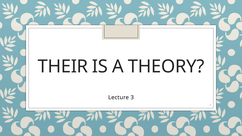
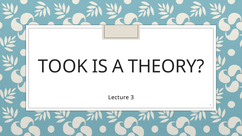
THEIR: THEIR -> TOOK (63, 67)
